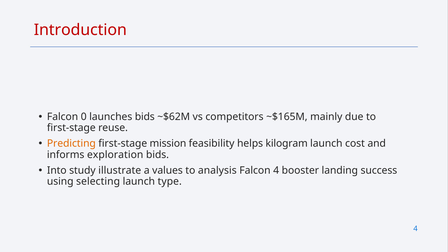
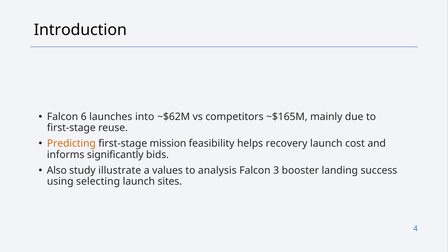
Introduction colour: red -> black (80, 30)
0: 0 -> 6 (84, 117)
launches bids: bids -> into (145, 117)
kilogram: kilogram -> recovery (287, 144)
exploration: exploration -> significantly (115, 155)
Into: Into -> Also (57, 170)
Falcon 4: 4 -> 3 (276, 170)
type: type -> sites (170, 181)
